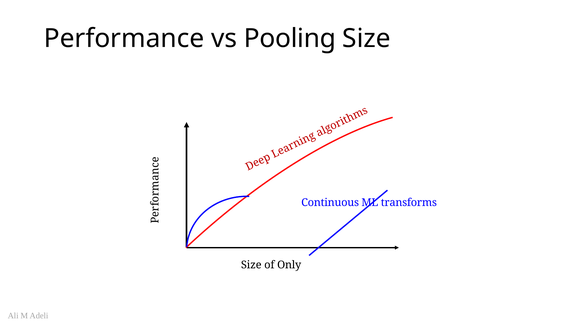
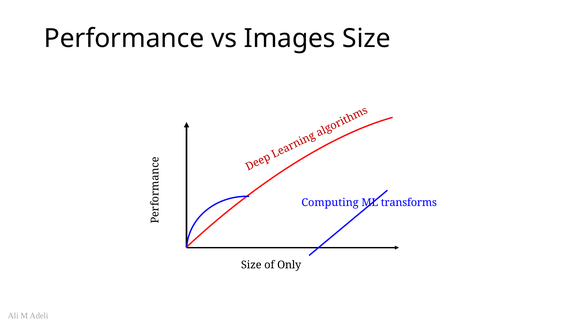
Pooling: Pooling -> Images (290, 39)
Continuous: Continuous -> Computing (330, 203)
